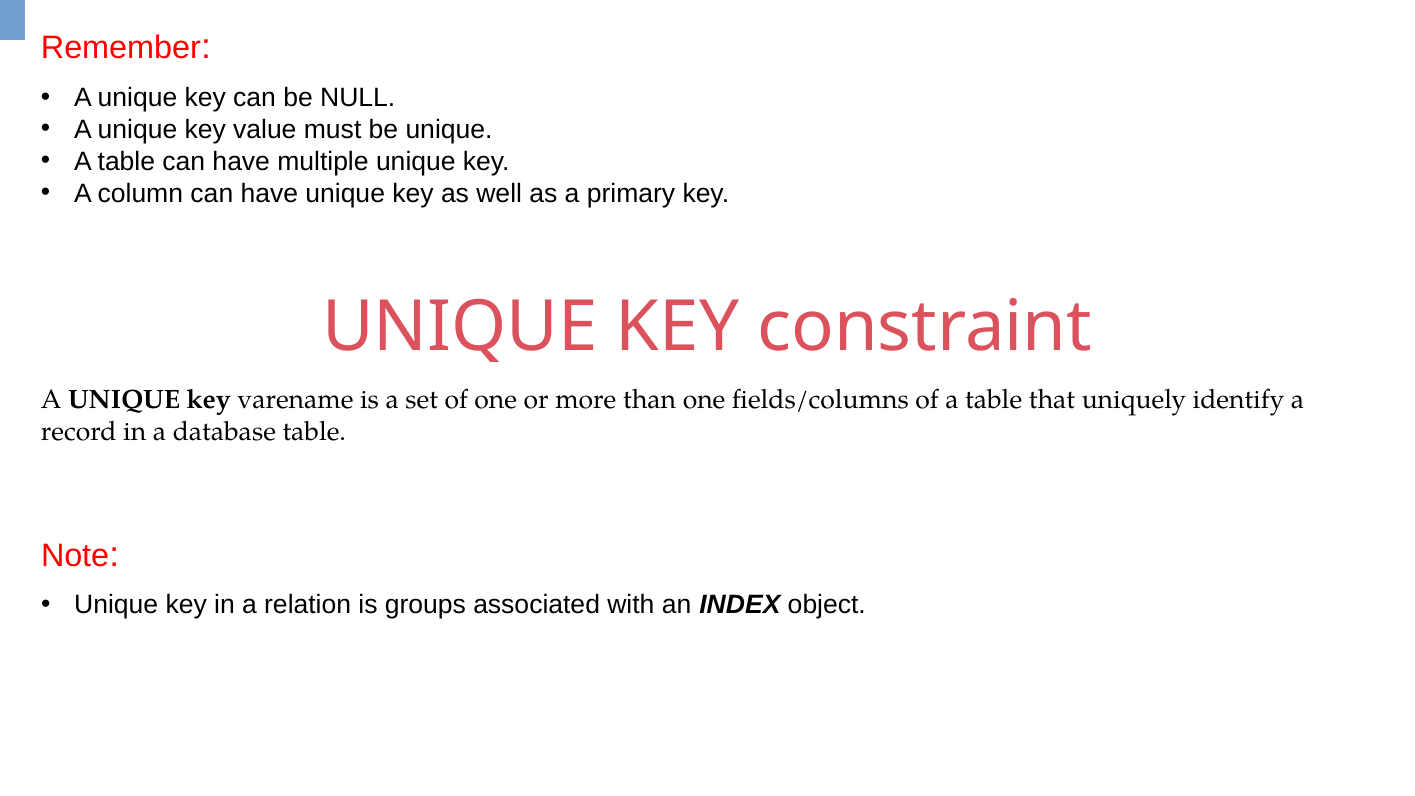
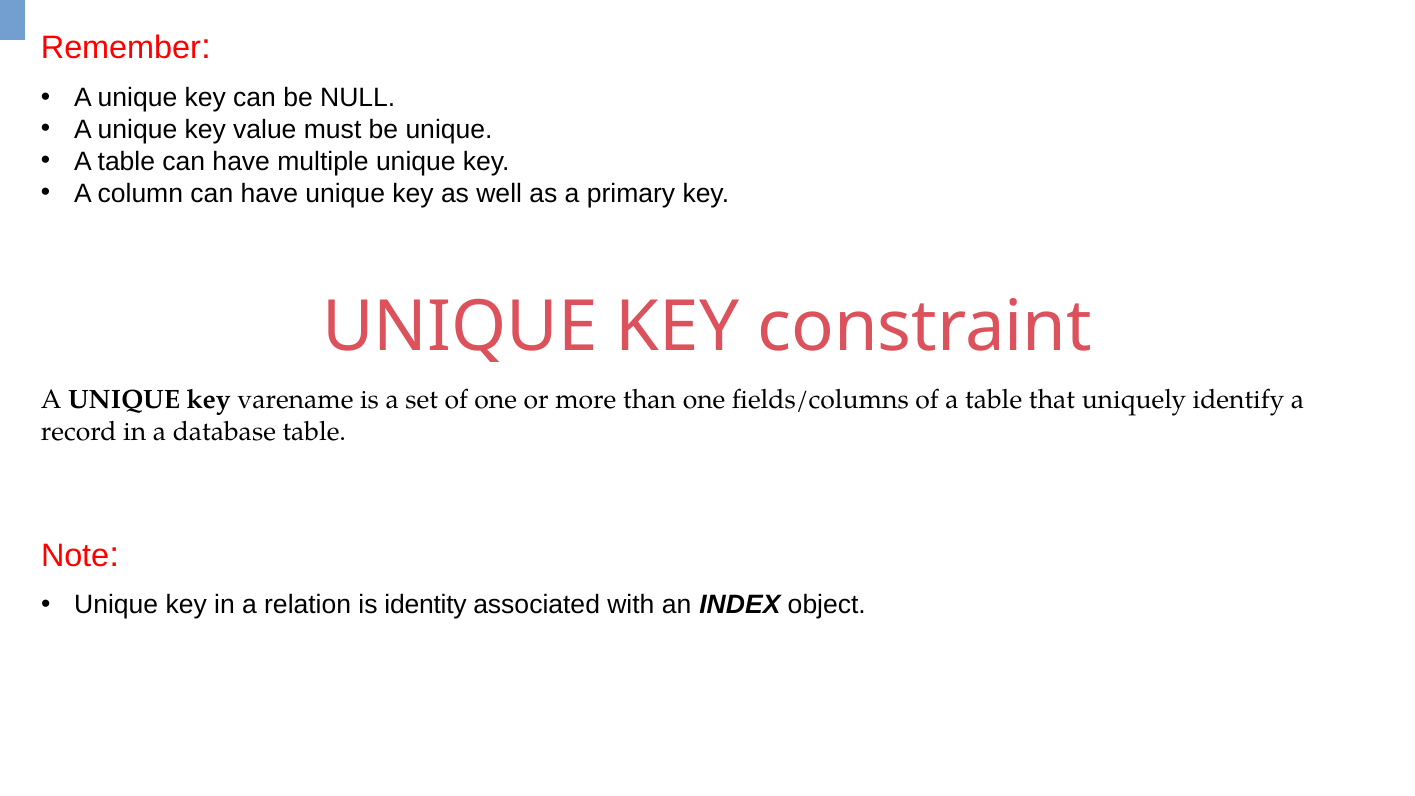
groups: groups -> identity (426, 605)
